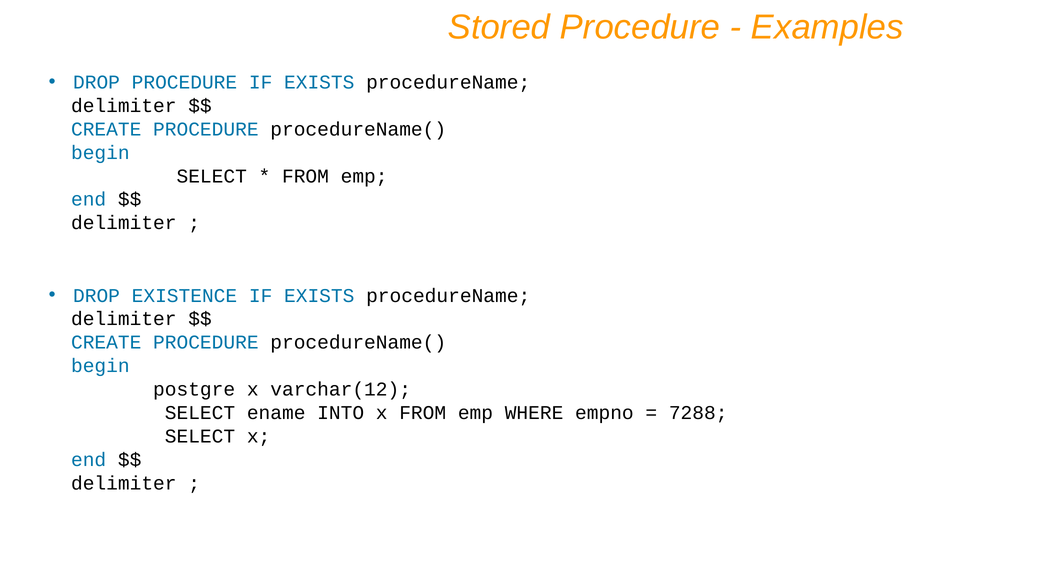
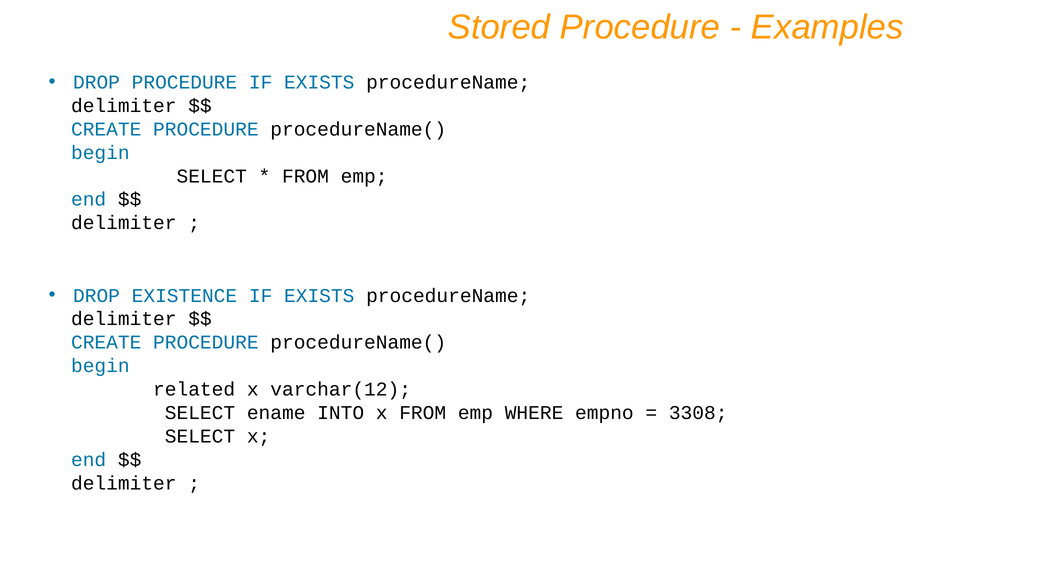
postgre: postgre -> related (194, 389)
7288: 7288 -> 3308 (698, 413)
